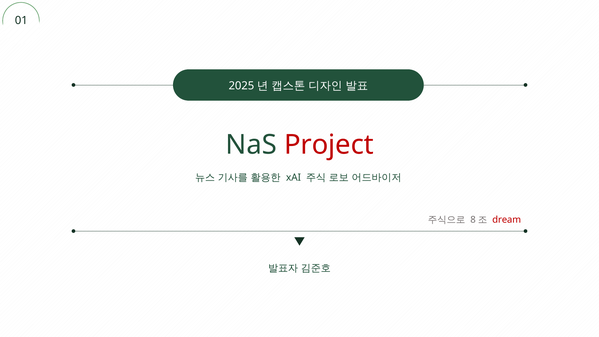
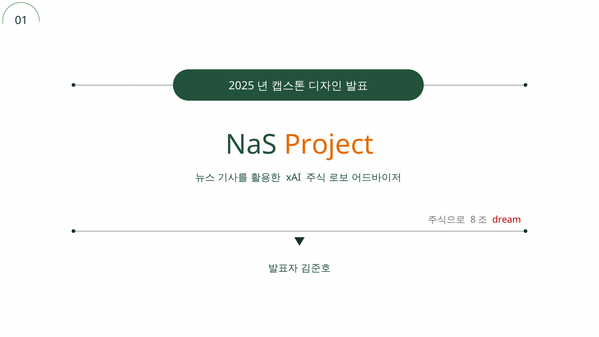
Project colour: red -> orange (329, 145)
